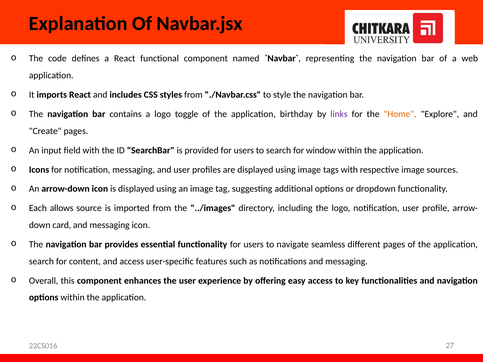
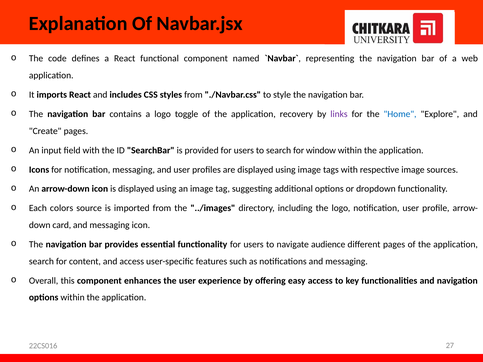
birthday: birthday -> recovery (296, 114)
Home colour: orange -> blue (400, 114)
allows: allows -> colors (62, 208)
seamless: seamless -> audience (328, 245)
